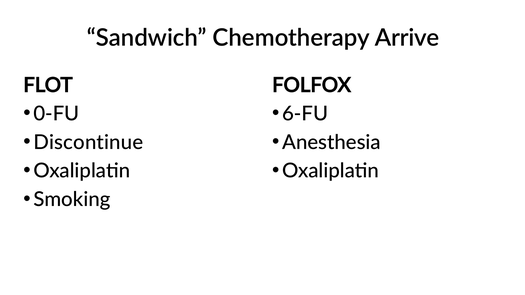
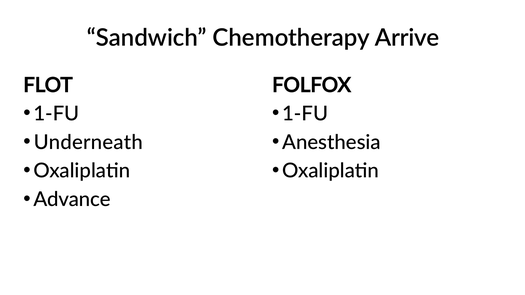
0-FU: 0-FU -> 1-FU (56, 114)
6-FU: 6-FU -> 1-FU (305, 114)
Discontinue: Discontinue -> Underneath (88, 142)
Smoking: Smoking -> Advance (72, 200)
